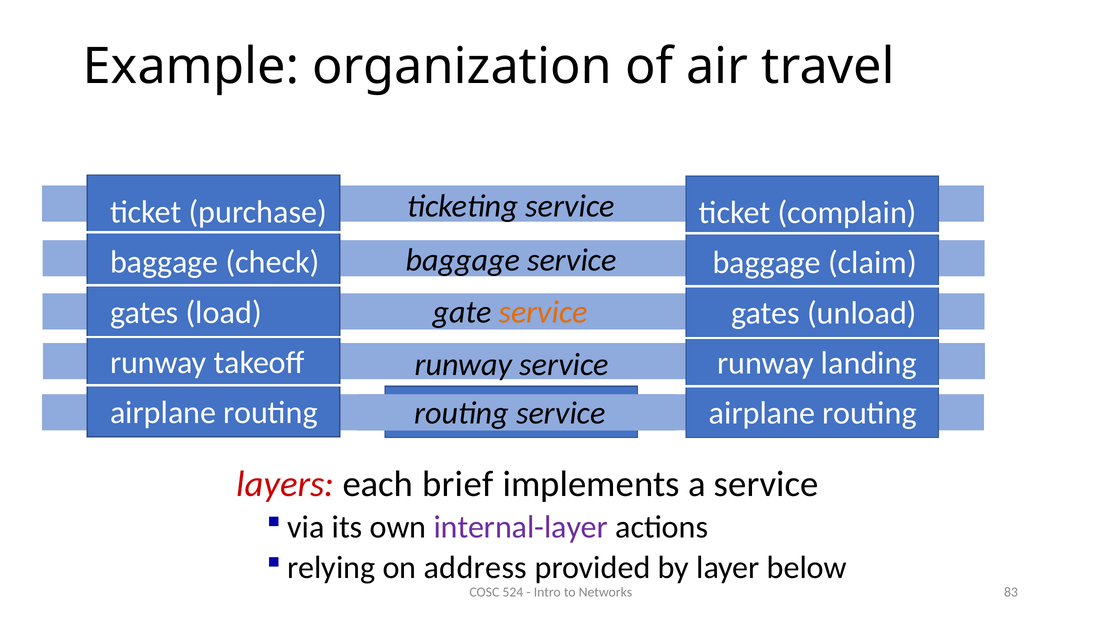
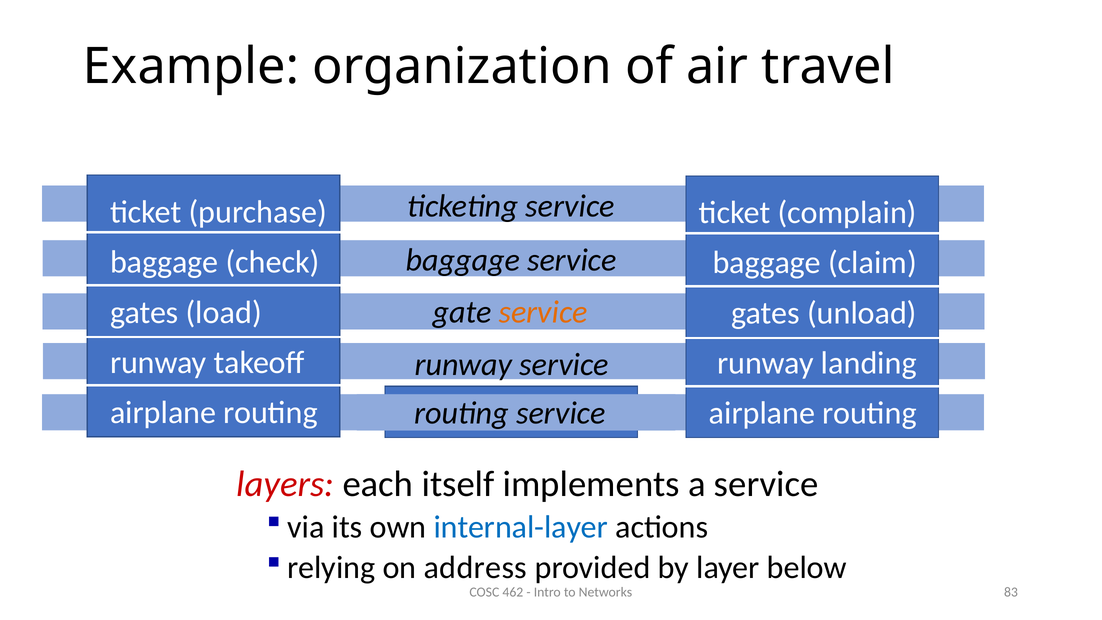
brief: brief -> itself (458, 484)
internal-layer colour: purple -> blue (521, 527)
524: 524 -> 462 (513, 592)
